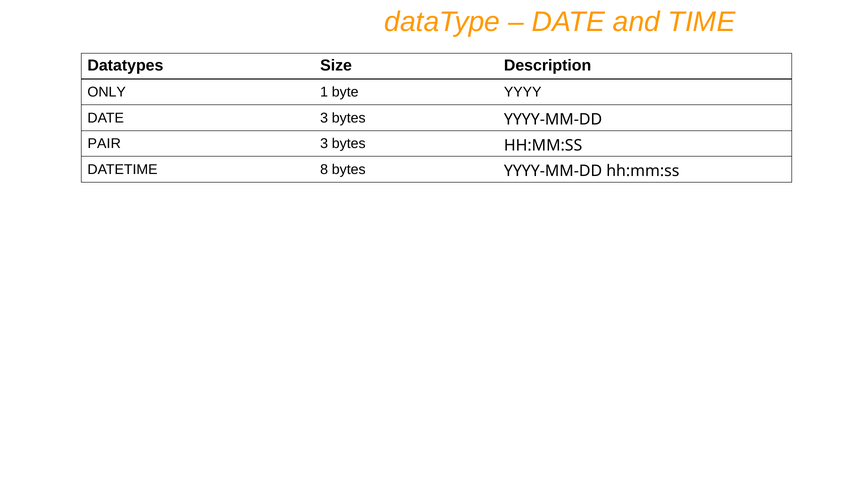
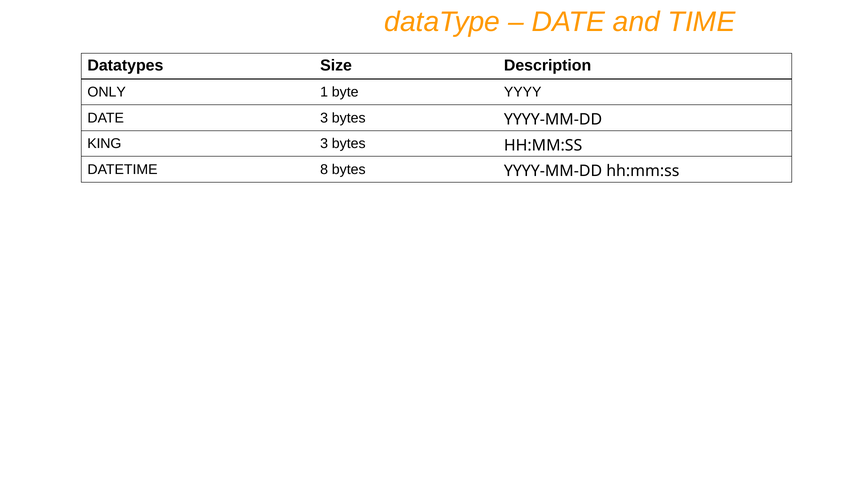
PAIR: PAIR -> KING (104, 144)
